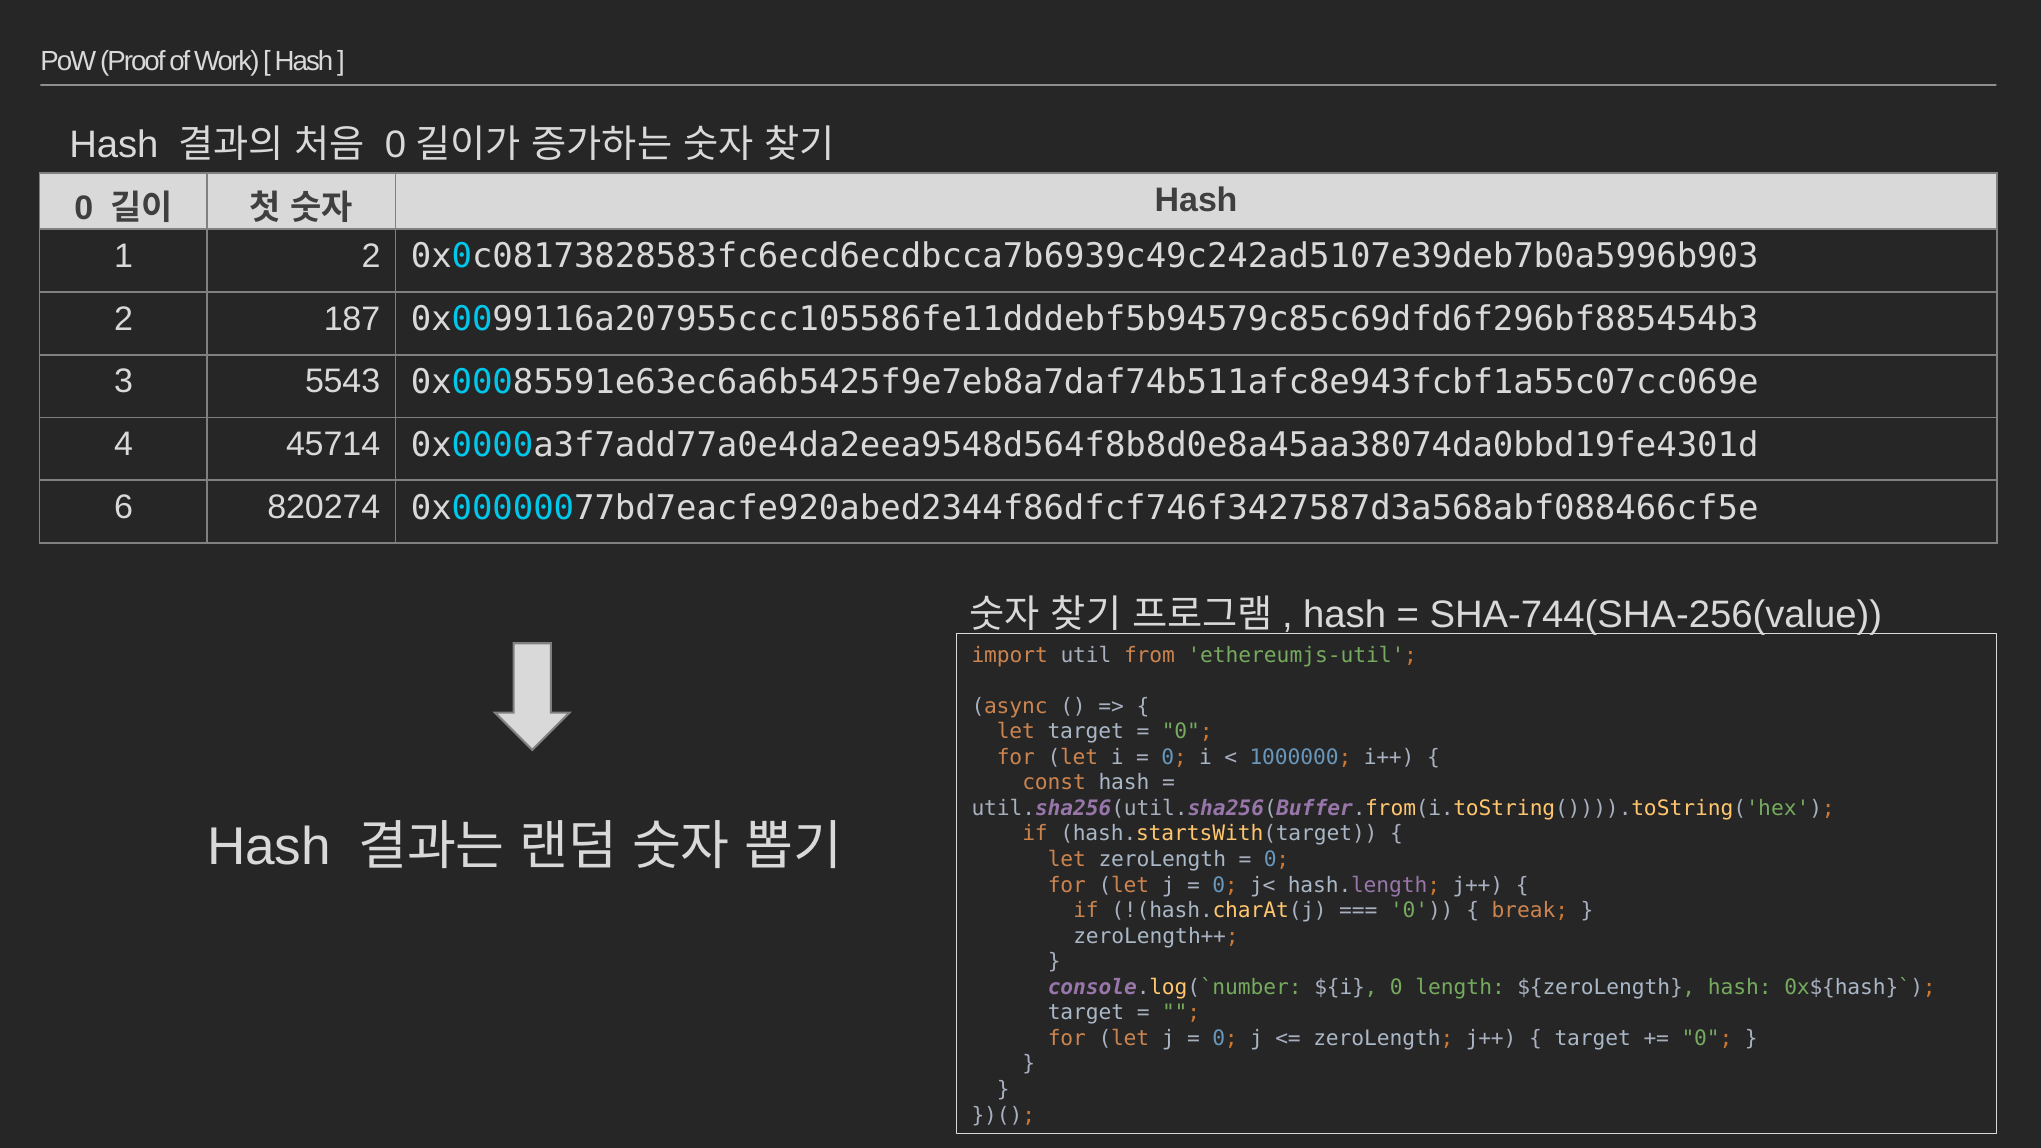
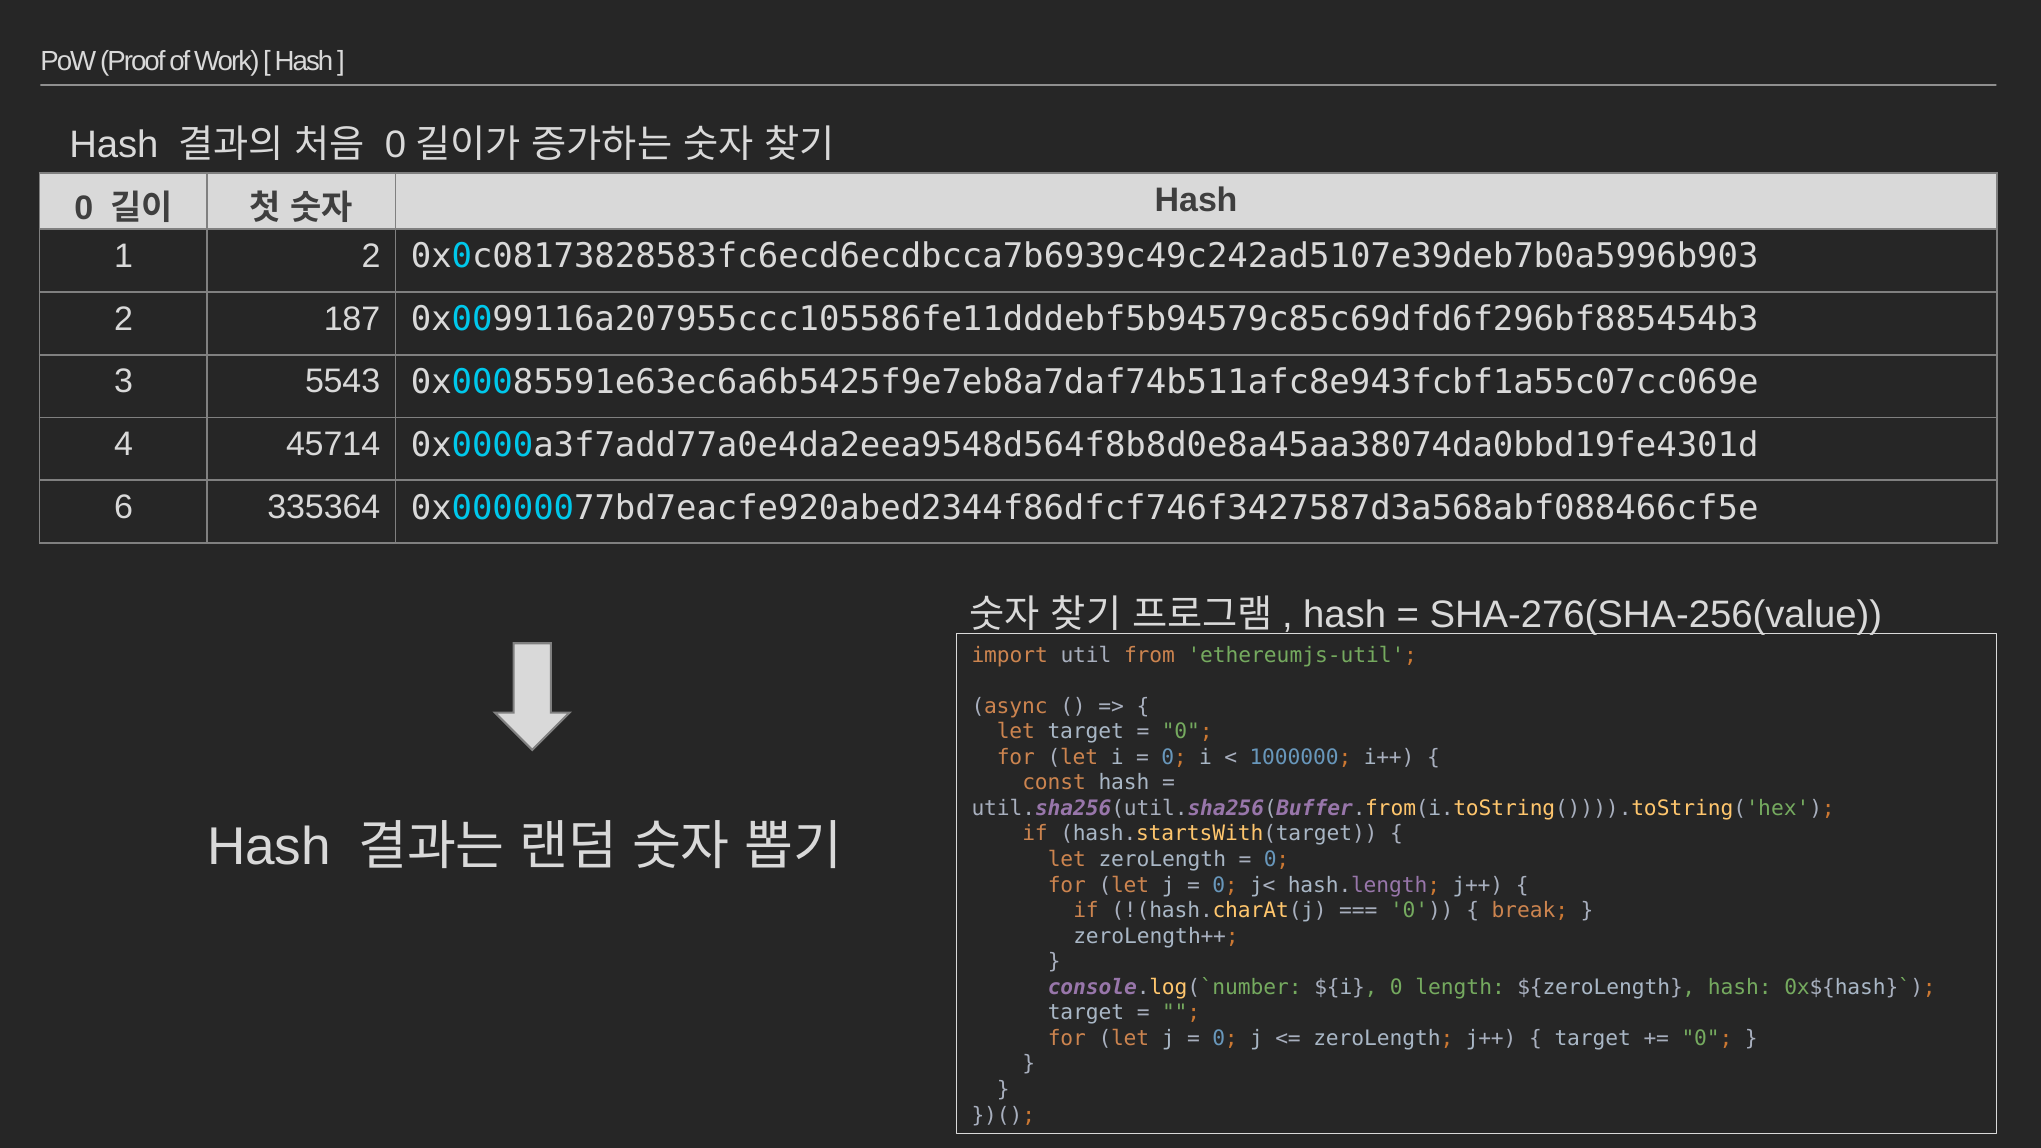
820274: 820274 -> 335364 (324, 507)
SHA-744(SHA-256(value: SHA-744(SHA-256(value -> SHA-276(SHA-256(value (1656, 615)
